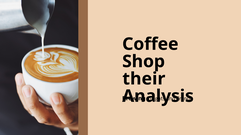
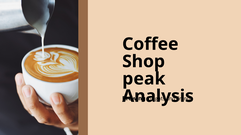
their: their -> peak (144, 79)
